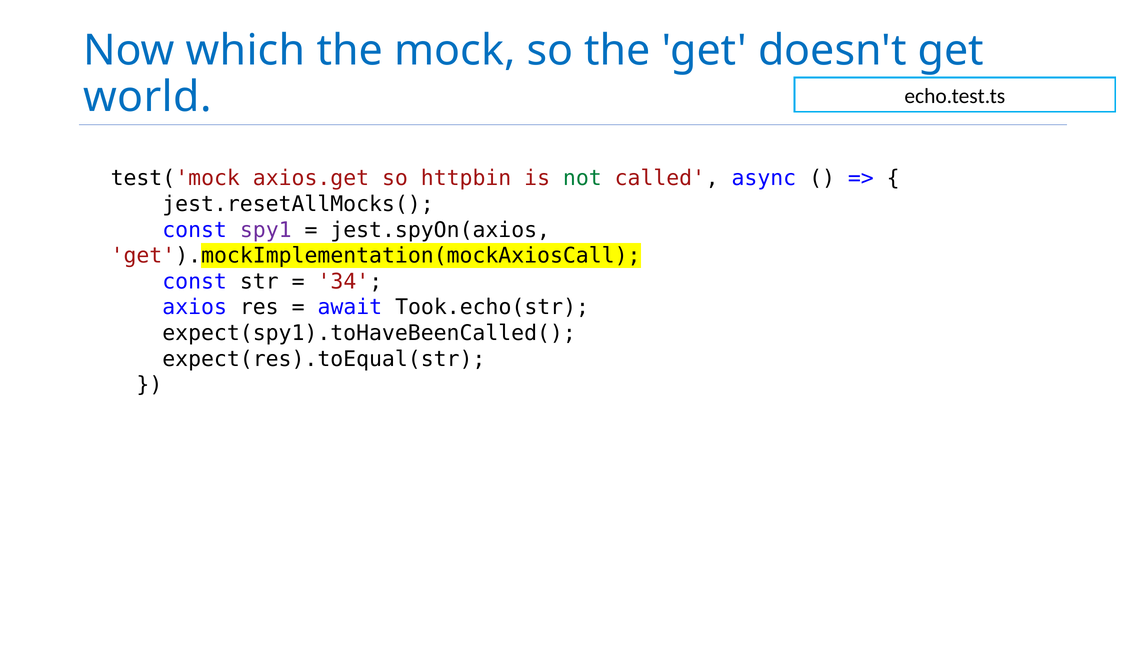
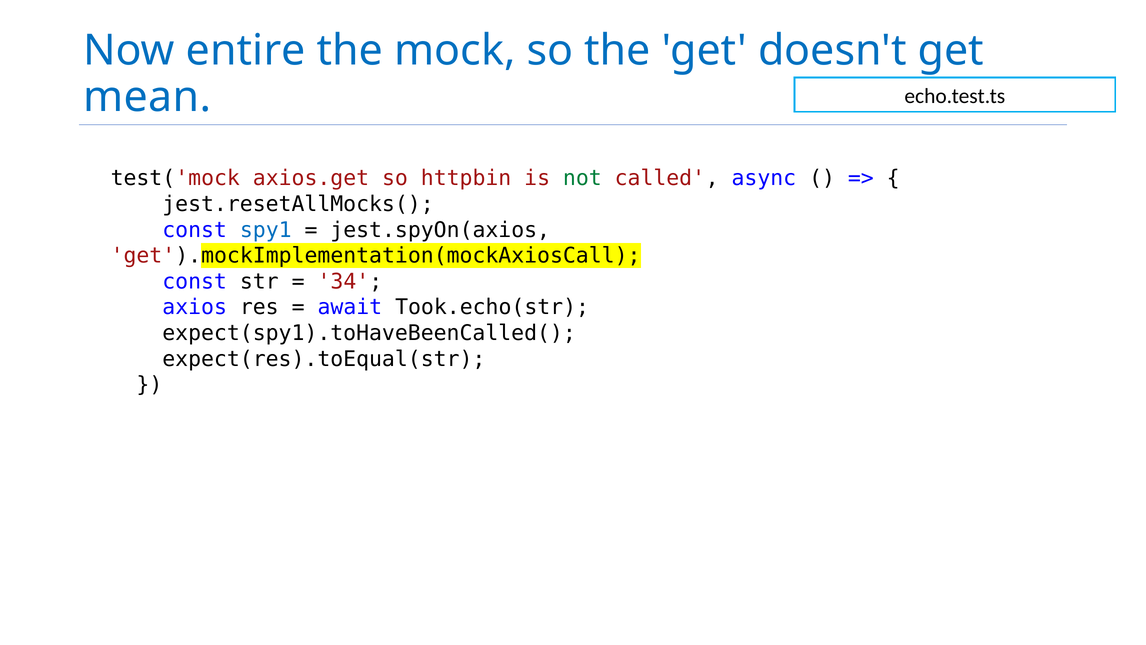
which: which -> entire (246, 50)
world: world -> mean (147, 97)
spy1 colour: purple -> blue (266, 230)
